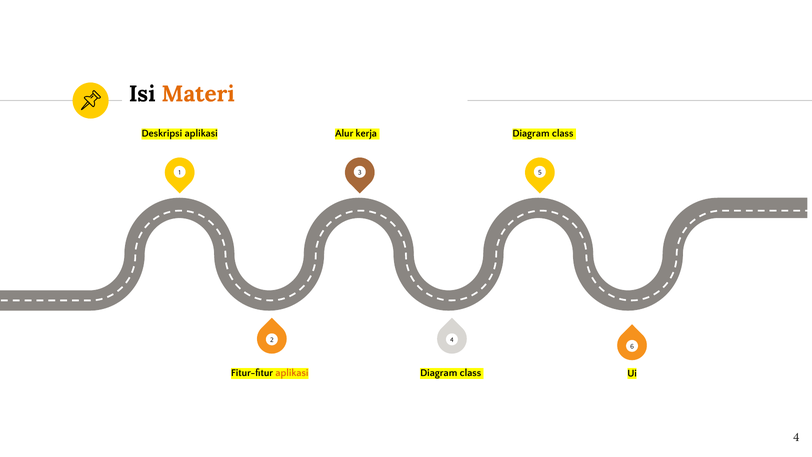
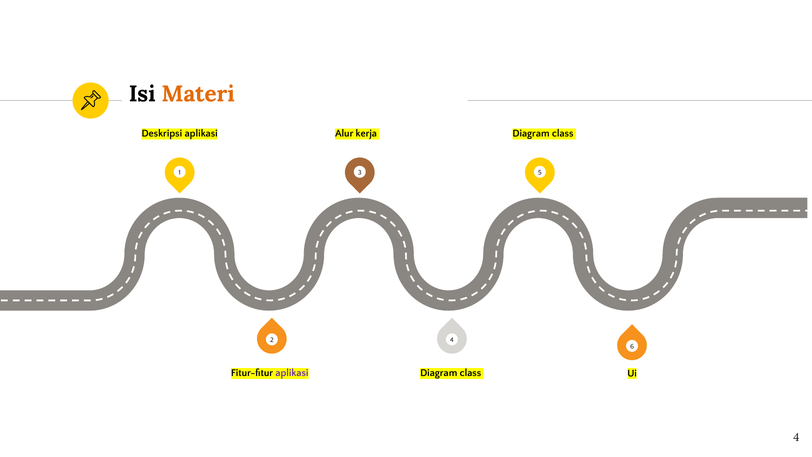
aplikasi colour: orange -> purple (292, 373)
